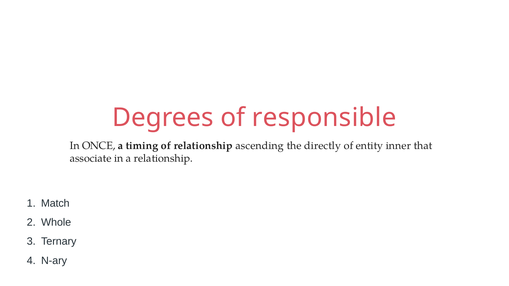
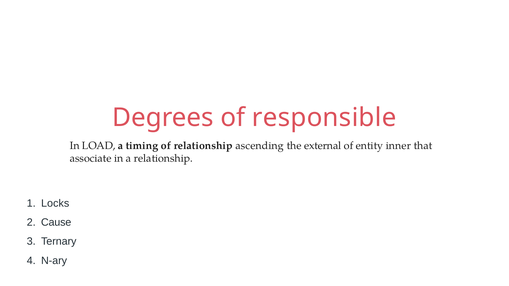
ONCE: ONCE -> LOAD (99, 146)
directly: directly -> external (323, 146)
Match: Match -> Locks (55, 204)
Whole: Whole -> Cause (56, 223)
